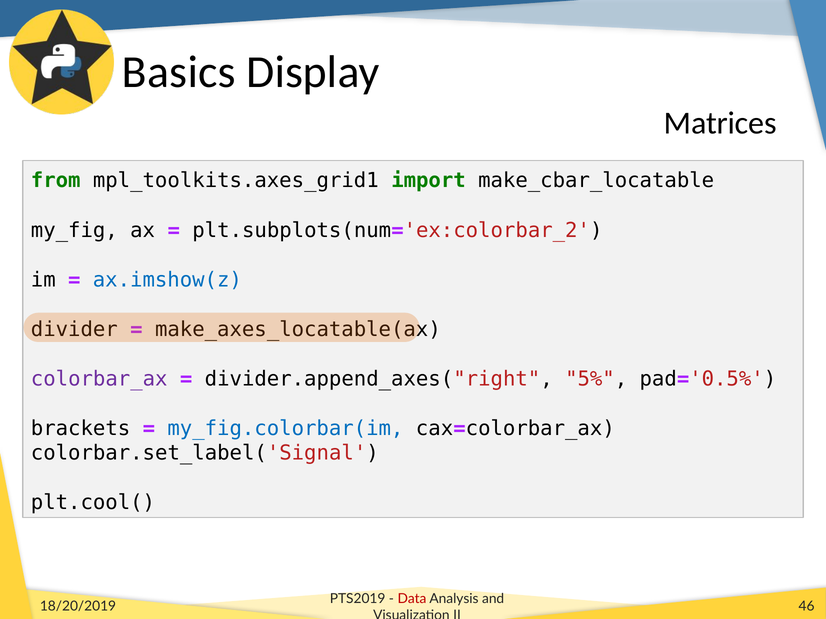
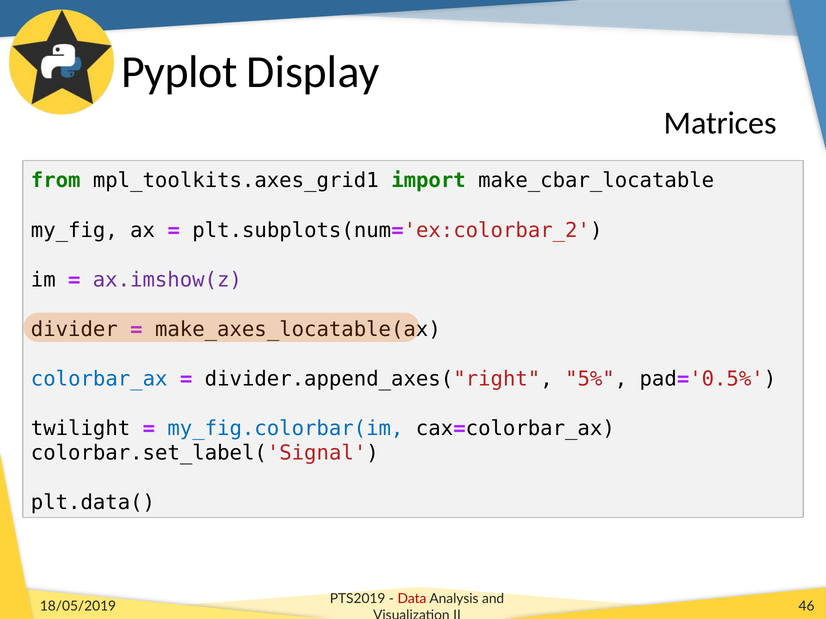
Basics: Basics -> Pyplot (179, 72)
ax.imshow(z colour: blue -> purple (167, 280)
colorbar_ax colour: purple -> blue (99, 379)
brackets: brackets -> twilight (81, 429)
plt.cool(: plt.cool( -> plt.data( (93, 503)
18/20/2019: 18/20/2019 -> 18/05/2019 (78, 606)
